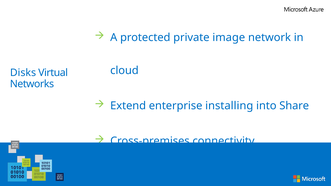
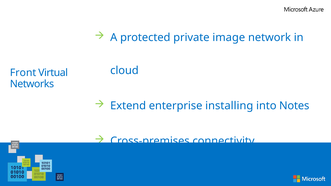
Disks: Disks -> Front (23, 73)
Share: Share -> Notes (294, 106)
